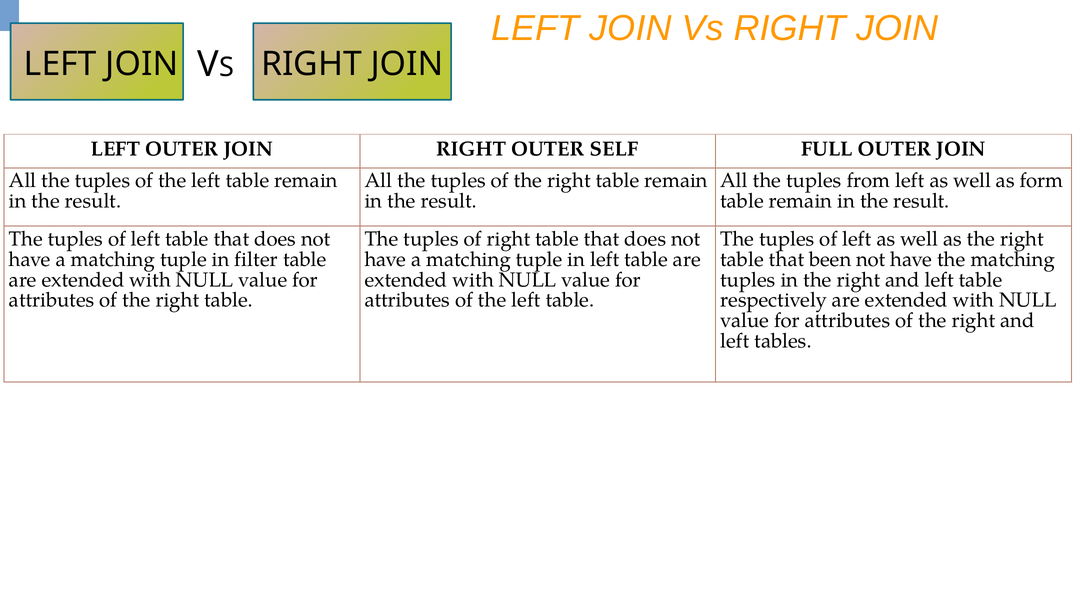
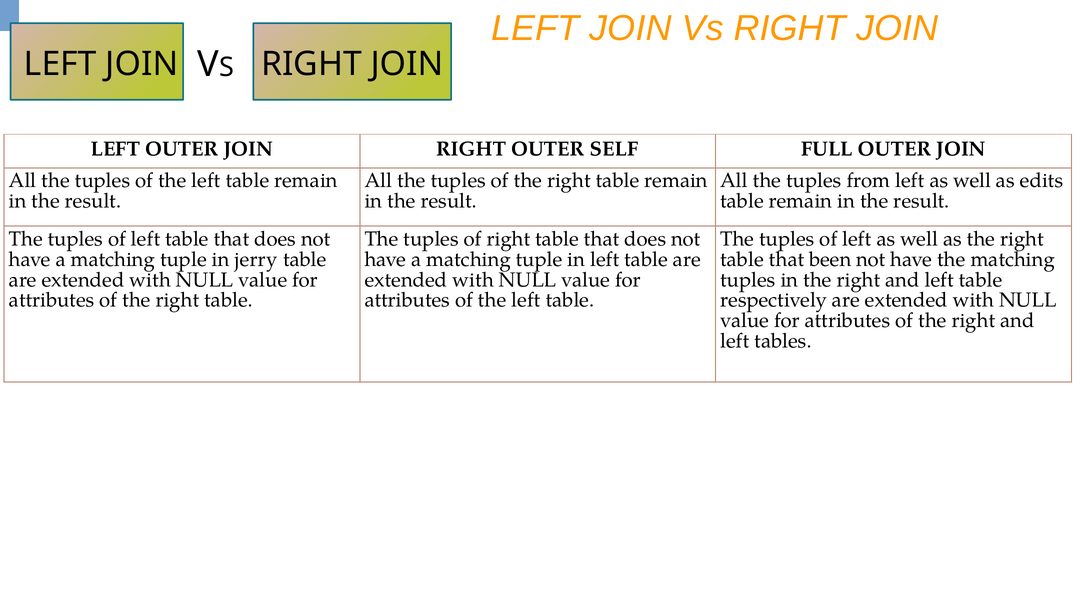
form: form -> edits (1041, 181)
filter: filter -> jerry (256, 259)
